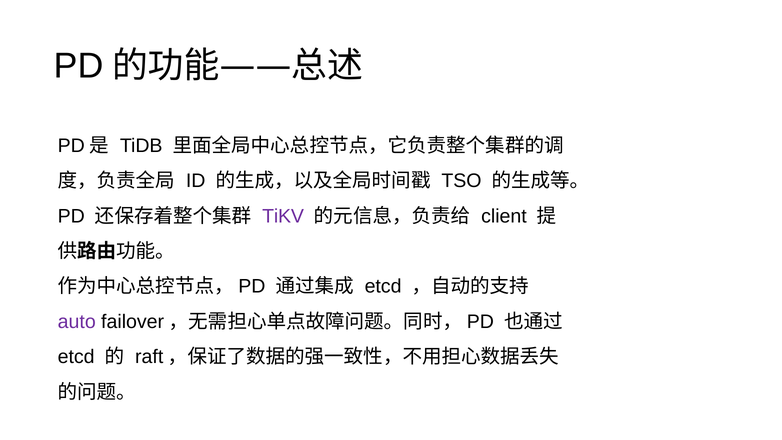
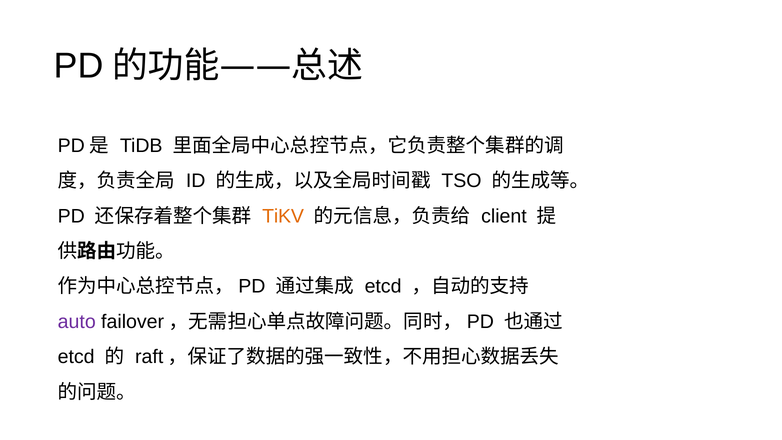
TiKV colour: purple -> orange (283, 216)
